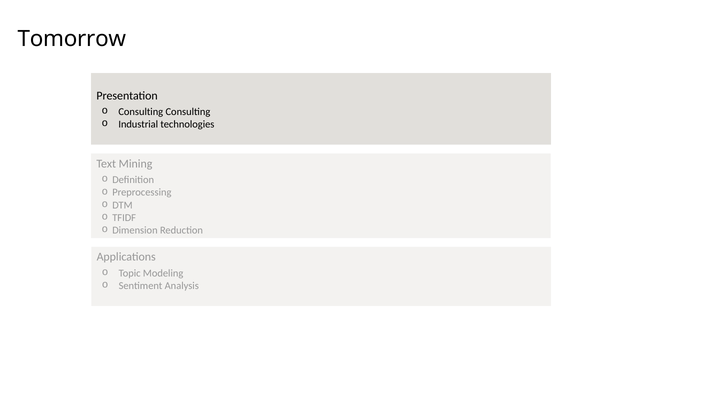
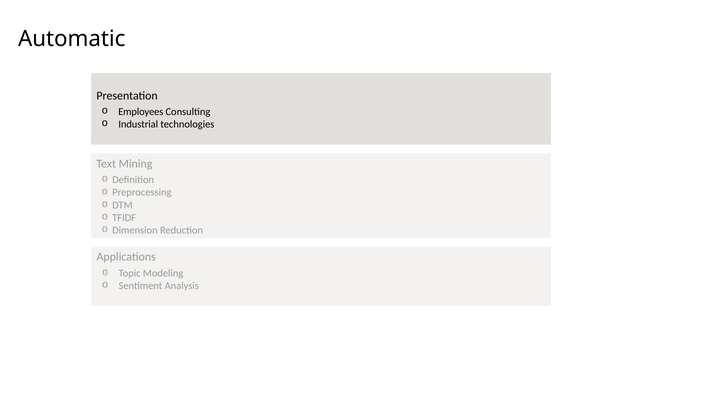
Tomorrow: Tomorrow -> Automatic (72, 39)
Consulting: Consulting -> Employees (141, 112)
